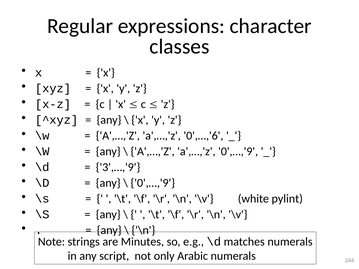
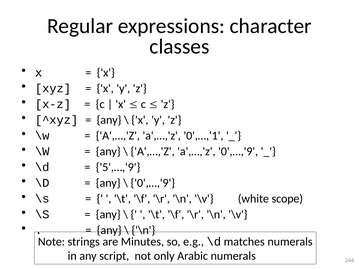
0',…,'6: 0',…,'6 -> 0',…,'1 (203, 136)
3',…,'9: 3',…,'9 -> 5',…,'9 (118, 167)
pylint: pylint -> scope (287, 199)
